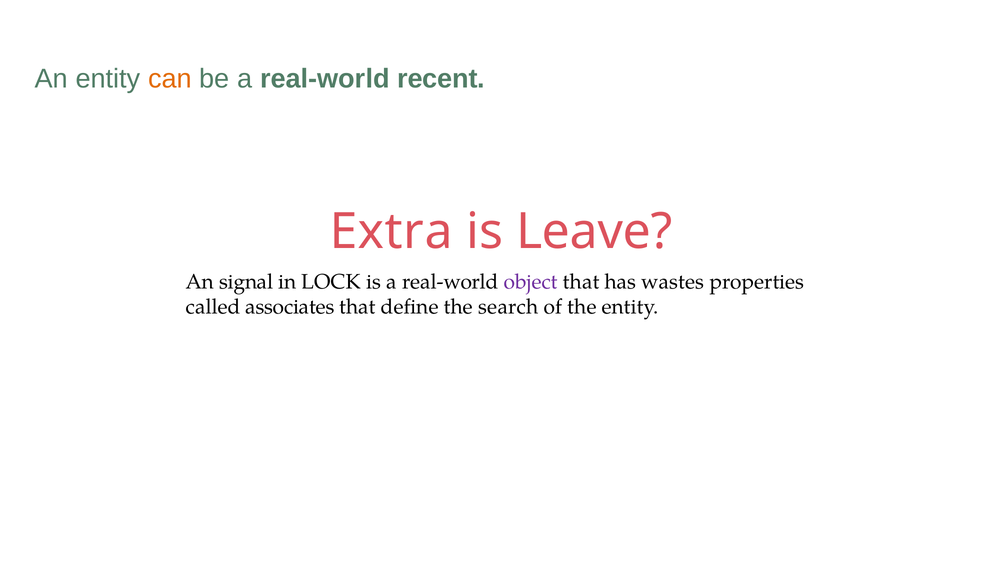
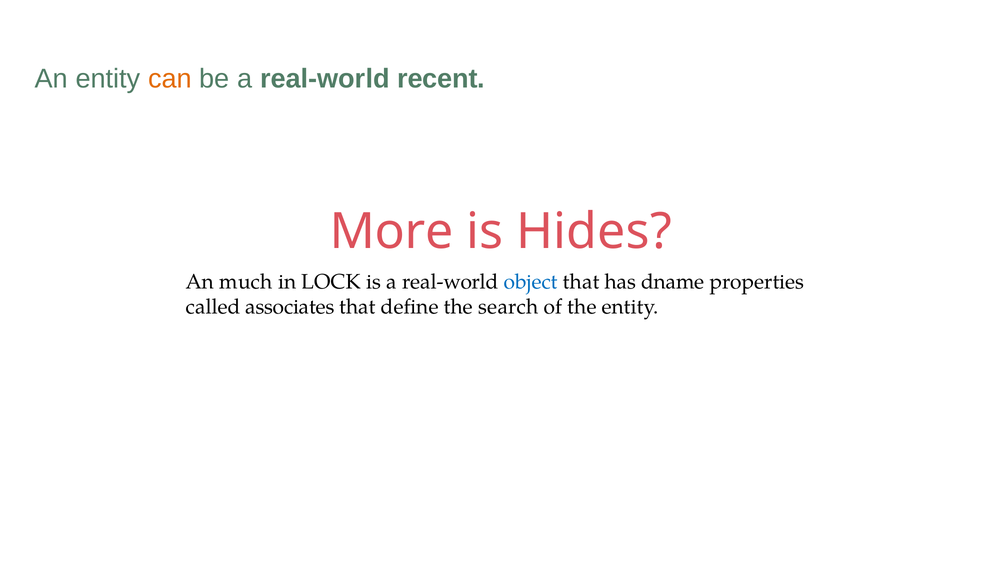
Extra: Extra -> More (391, 231)
Leave: Leave -> Hides (594, 231)
signal: signal -> much (246, 282)
object colour: purple -> blue (531, 282)
wastes: wastes -> dname (673, 282)
